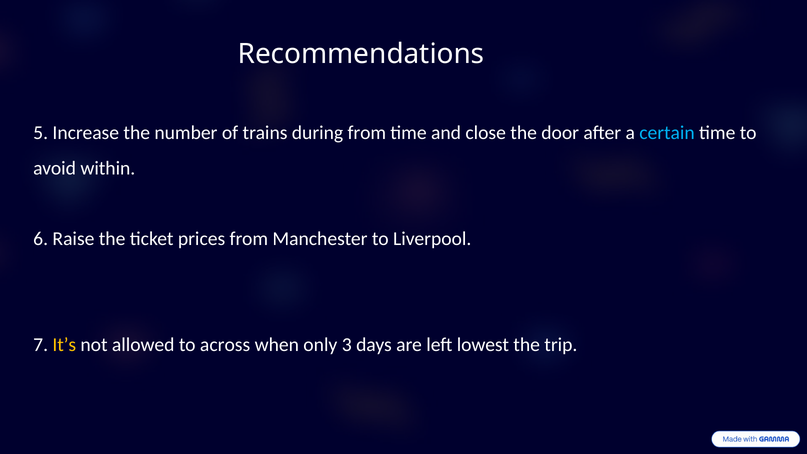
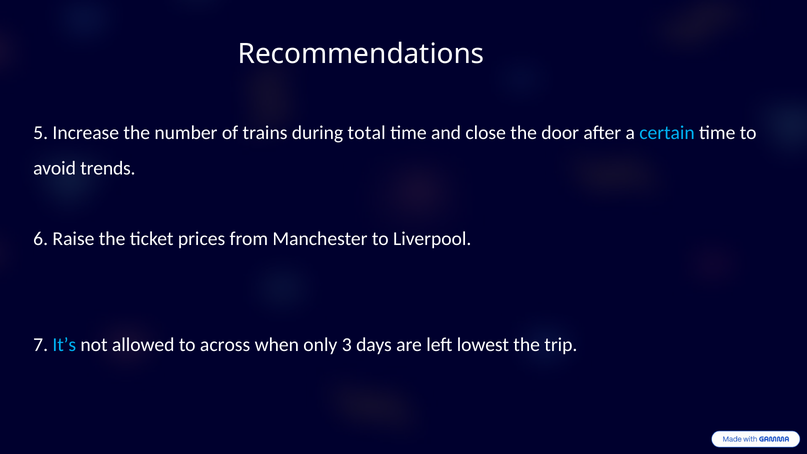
during from: from -> total (367, 133)
within: within -> trends (108, 168)
It’s colour: yellow -> light blue (64, 345)
